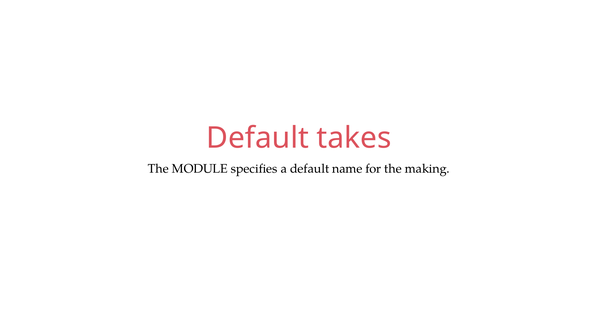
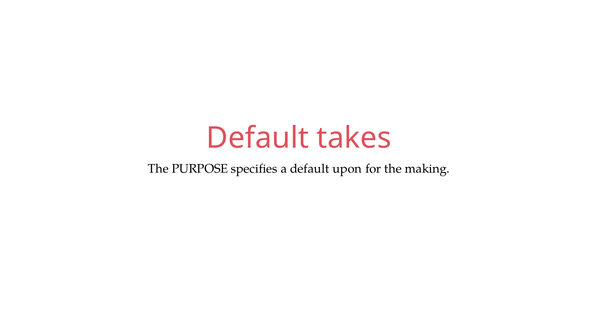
MODULE: MODULE -> PURPOSE (200, 169)
name: name -> upon (347, 169)
